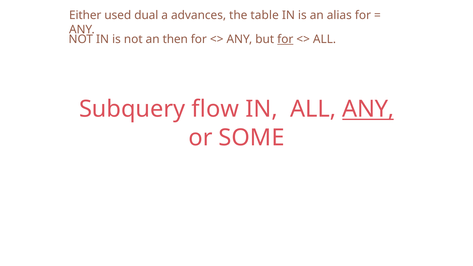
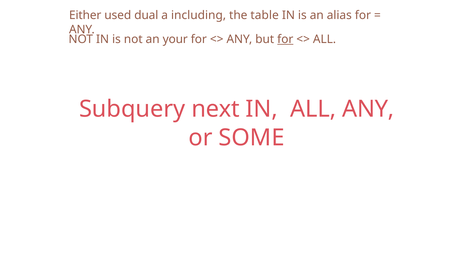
advances: advances -> including (199, 15)
then: then -> your (175, 39)
flow: flow -> next (216, 109)
ANY underline: present -> none (368, 109)
